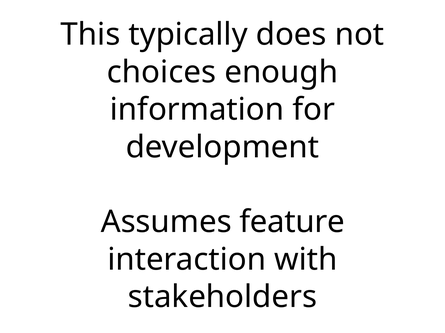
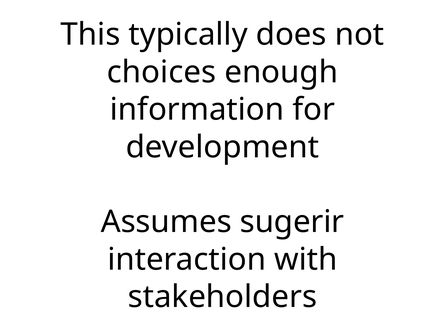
feature: feature -> sugerir (292, 223)
